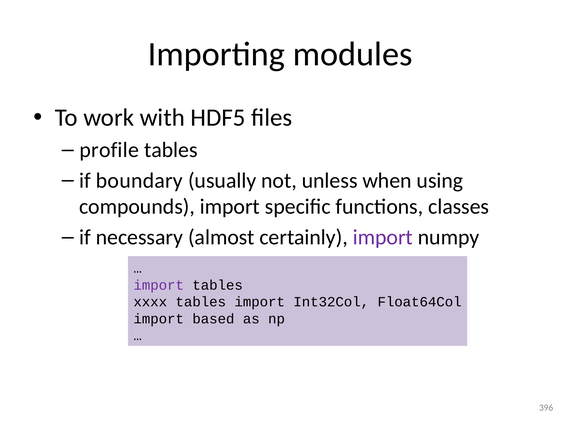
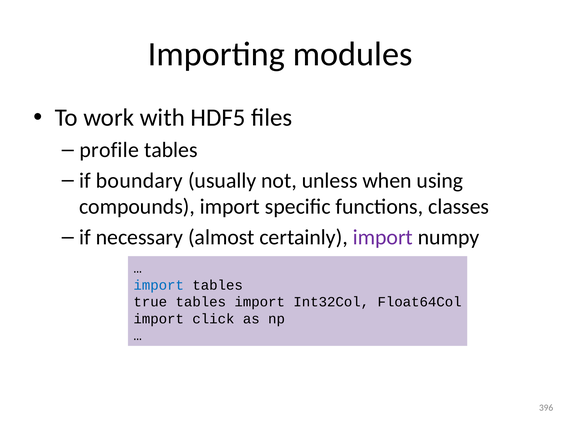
import colour: purple -> blue (159, 285)
xxxx: xxxx -> true (150, 302)
based: based -> click (213, 319)
